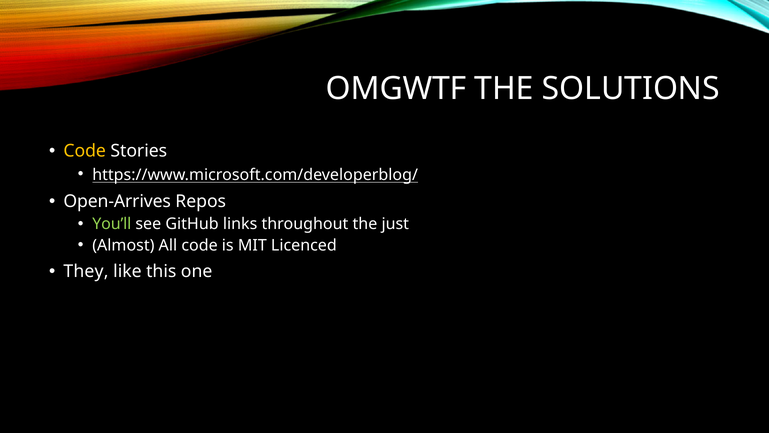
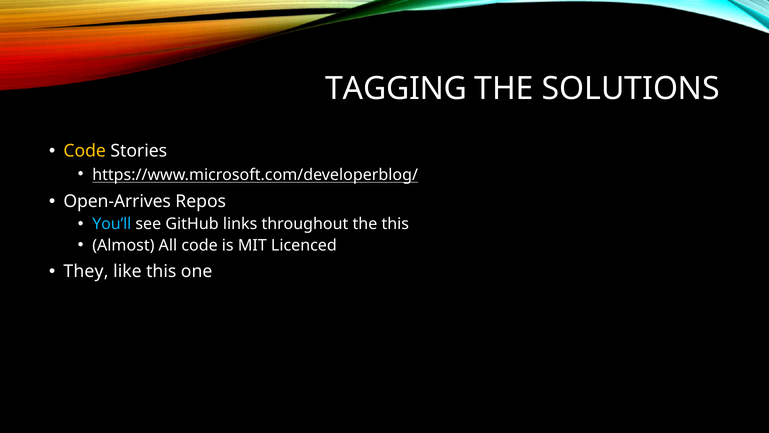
OMGWTF: OMGWTF -> TAGGING (396, 89)
You’ll colour: light green -> light blue (112, 224)
the just: just -> this (395, 224)
